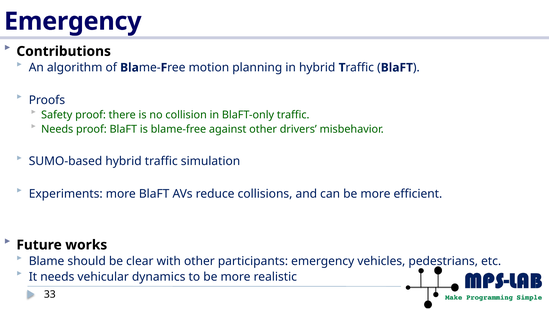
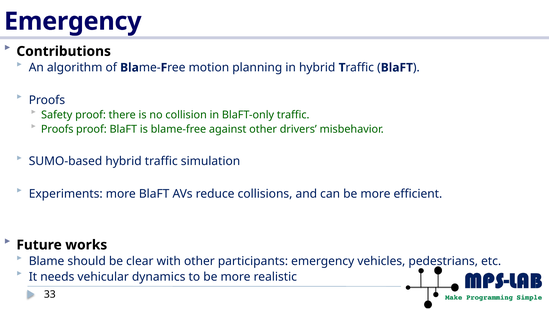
Needs: Needs -> Proofs (57, 129)
